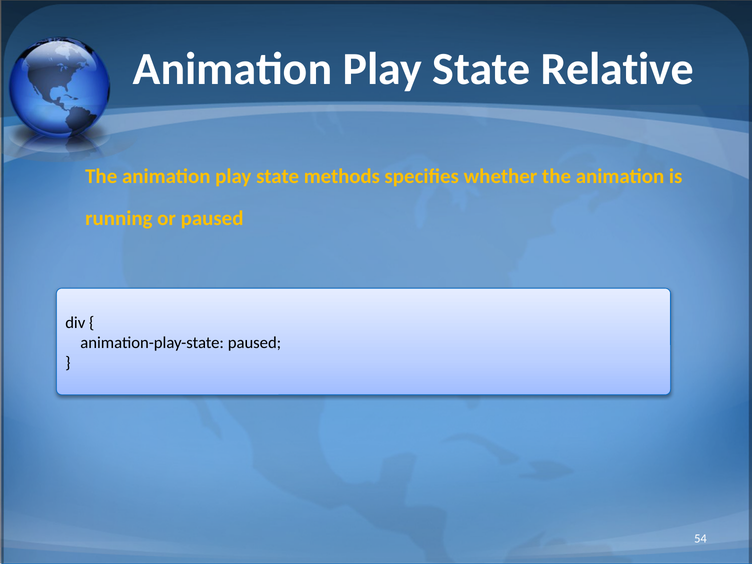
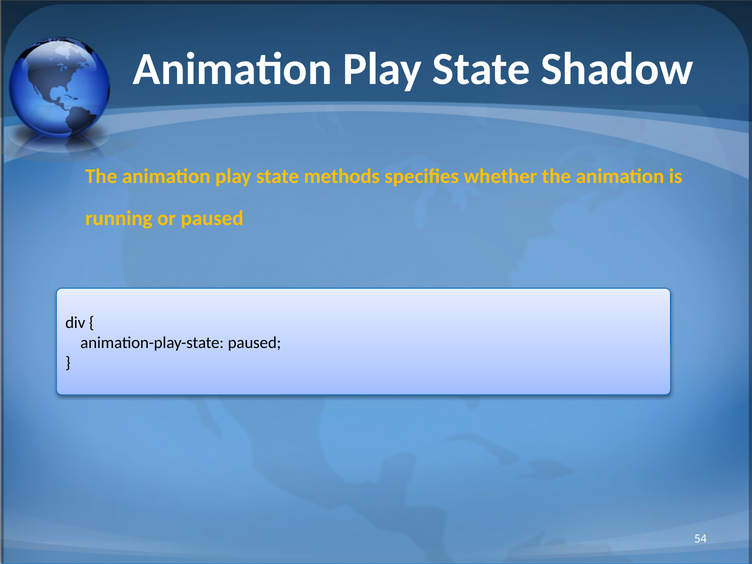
Relative: Relative -> Shadow (617, 69)
